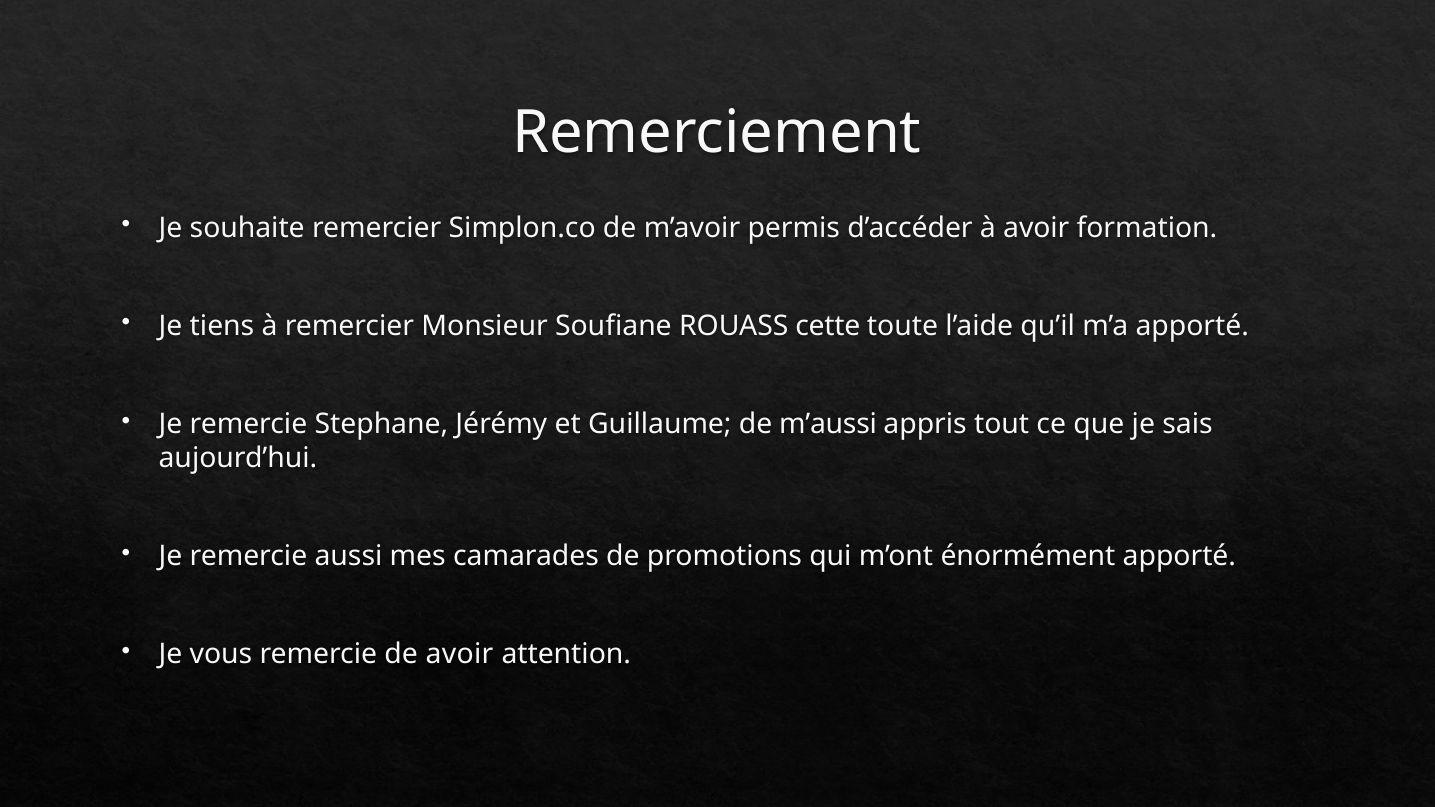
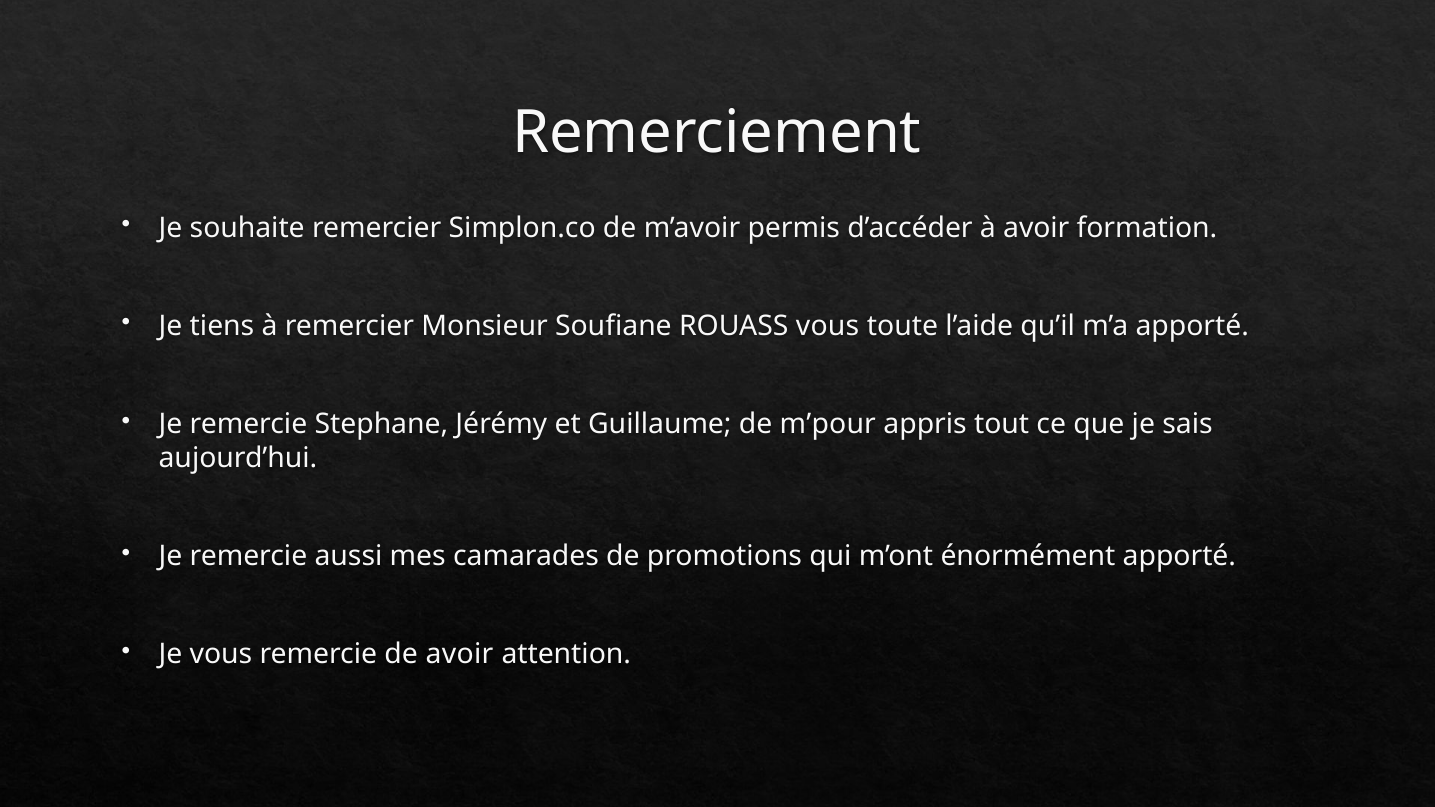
ROUASS cette: cette -> vous (828, 326)
m’aussi: m’aussi -> m’pour (828, 424)
